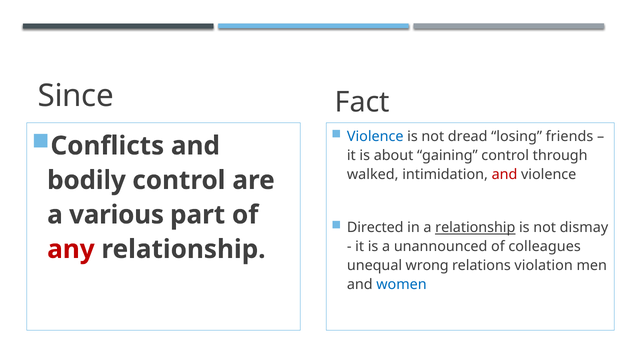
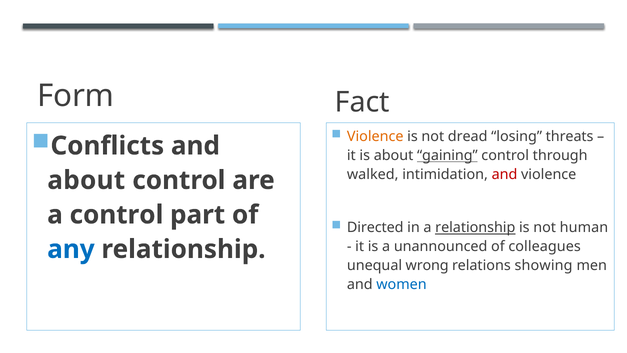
Since: Since -> Form (76, 96)
Violence colour: blue -> orange (375, 136)
friends: friends -> threats (570, 136)
gaining underline: none -> present (447, 155)
bodily: bodily -> about (86, 180)
a various: various -> control (116, 215)
dismay: dismay -> human (584, 227)
any colour: red -> blue (71, 249)
violation: violation -> showing (544, 265)
